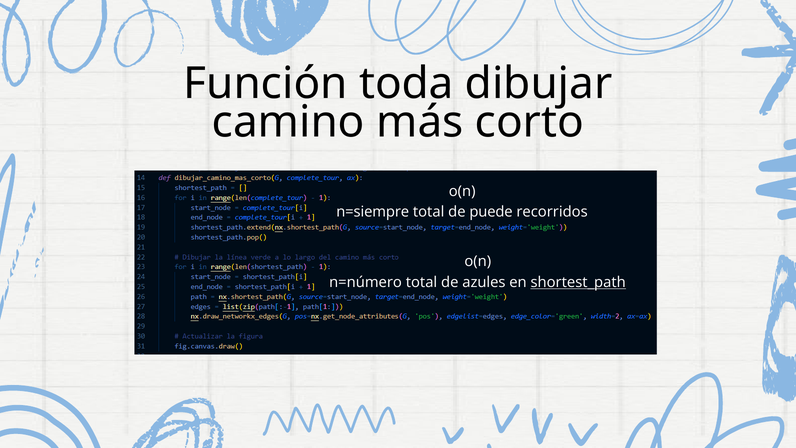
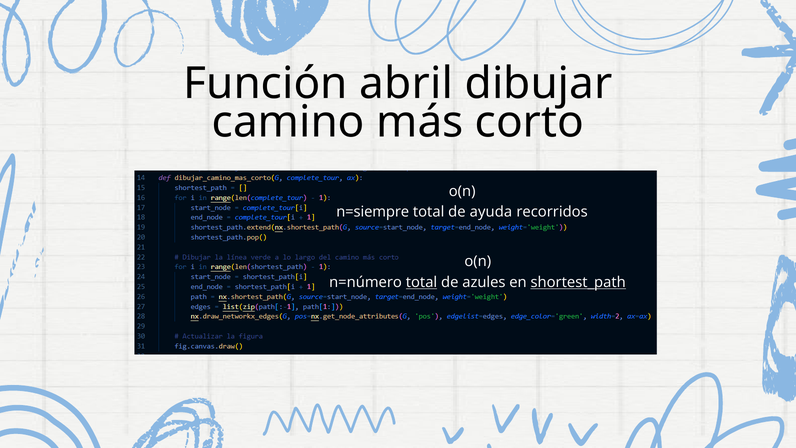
toda: toda -> abril (406, 84)
puede: puede -> ayuda (491, 212)
total underline: none -> present (421, 282)
